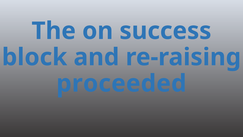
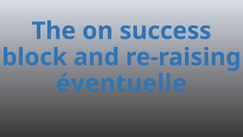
proceeded: proceeded -> éventuelle (121, 83)
